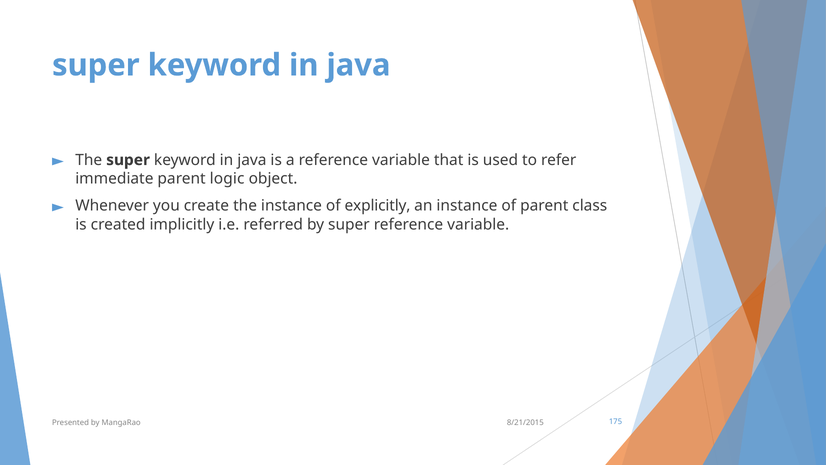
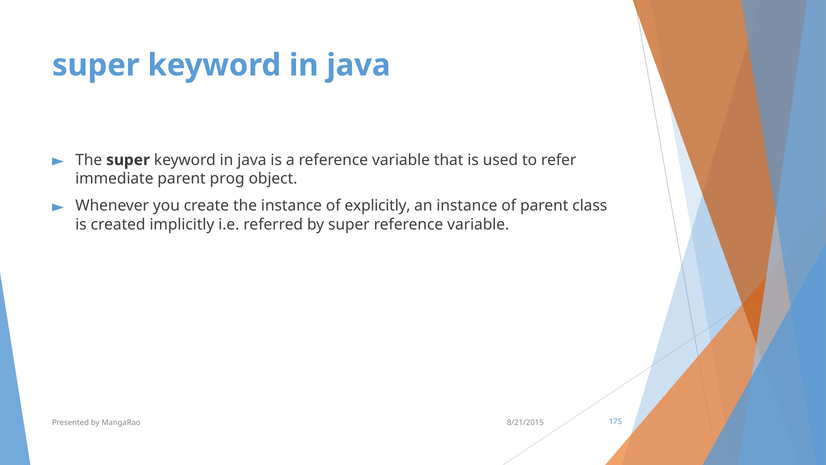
logic: logic -> prog (227, 178)
